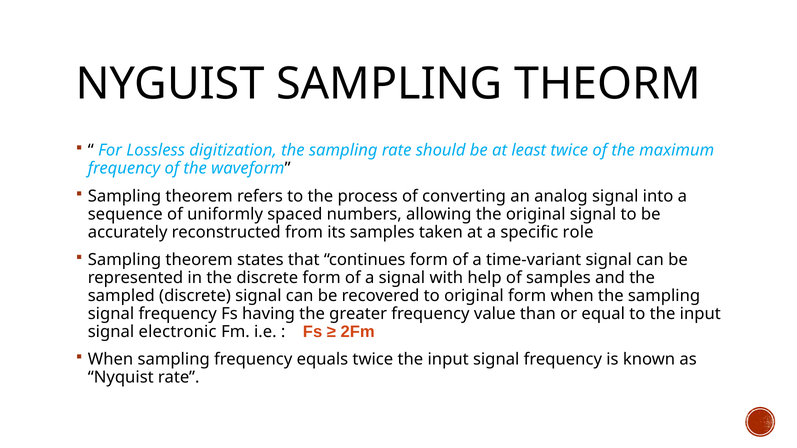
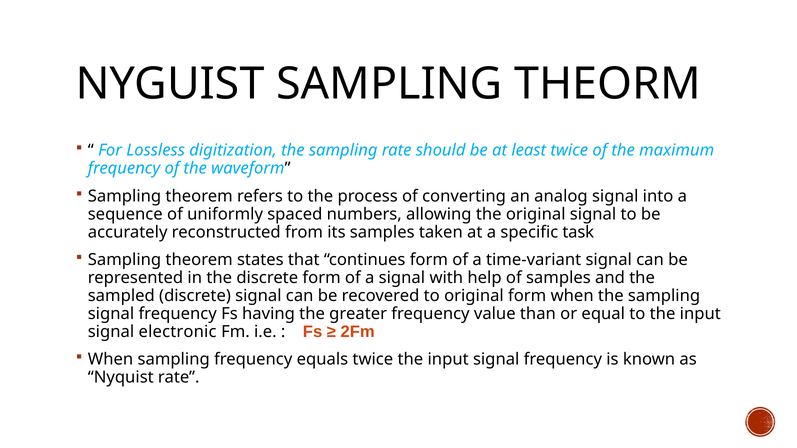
role: role -> task (578, 232)
